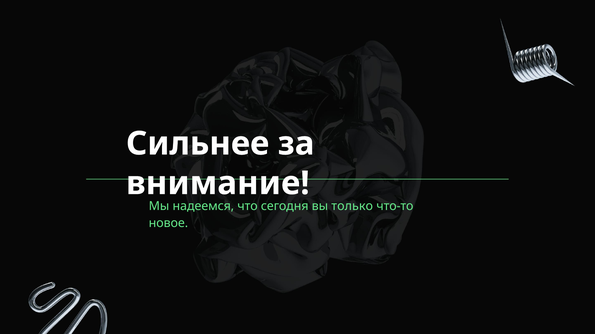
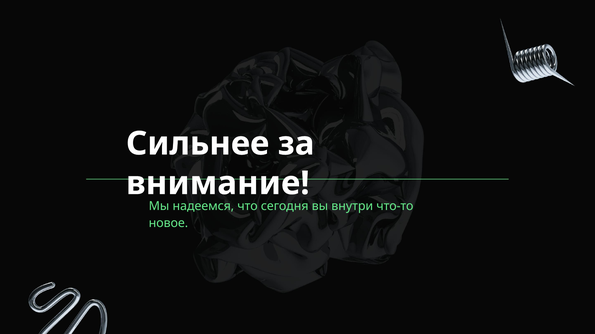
только: только -> внутри (352, 206)
